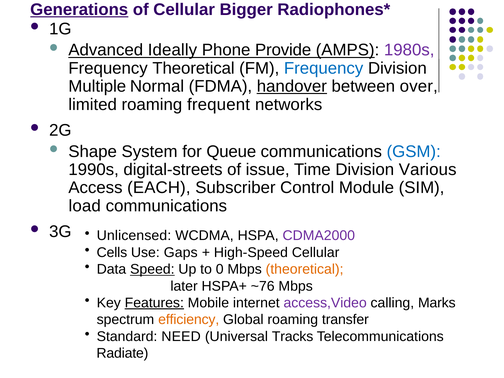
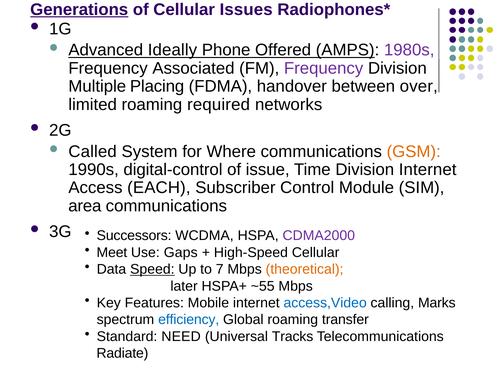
Bigger: Bigger -> Issues (246, 10)
Provide: Provide -> Offered (283, 50)
Frequency Theoretical: Theoretical -> Associated (193, 68)
Frequency colour: blue -> purple (324, 68)
Normal: Normal -> Placing (157, 86)
handover underline: present -> none (292, 86)
frequent: frequent -> required (219, 104)
Shape: Shape -> Called (93, 151)
Queue: Queue -> Where (231, 151)
GSM colour: blue -> orange (414, 151)
digital-streets: digital-streets -> digital-control (173, 170)
Division Various: Various -> Internet (428, 170)
load: load -> area (85, 206)
Unlicensed: Unlicensed -> Successors (134, 236)
Cells: Cells -> Meet (112, 252)
0: 0 -> 7 (220, 269)
~76: ~76 -> ~55 (263, 286)
Features underline: present -> none (154, 303)
access,Video colour: purple -> blue (325, 303)
efficiency colour: orange -> blue (189, 320)
